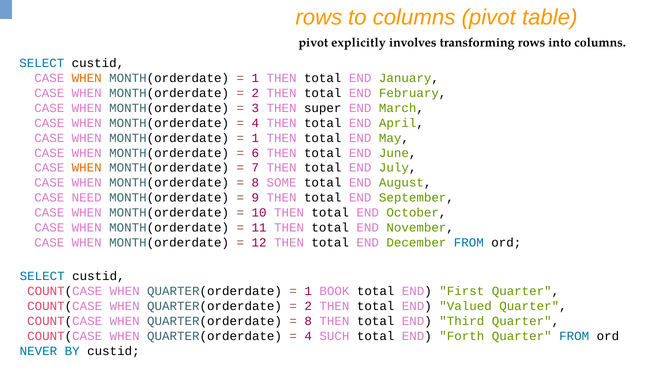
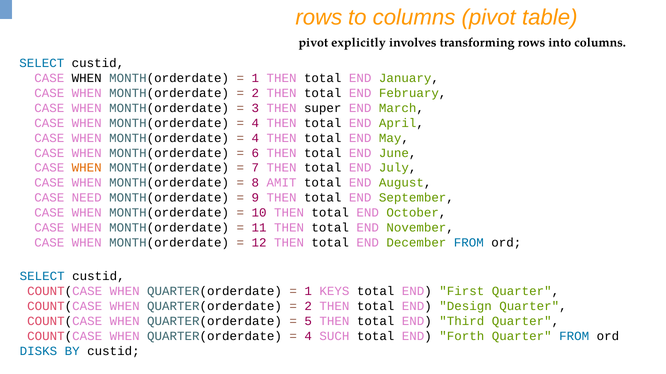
WHEN colour: orange -> black (87, 78)
1: 1 -> 4 (255, 138)
SOME: SOME -> AMIT (282, 183)
BOOK: BOOK -> KEYS (334, 292)
Valued: Valued -> Design (466, 307)
8: 8 -> 5 (308, 322)
NEVER: NEVER -> DISKS (38, 352)
